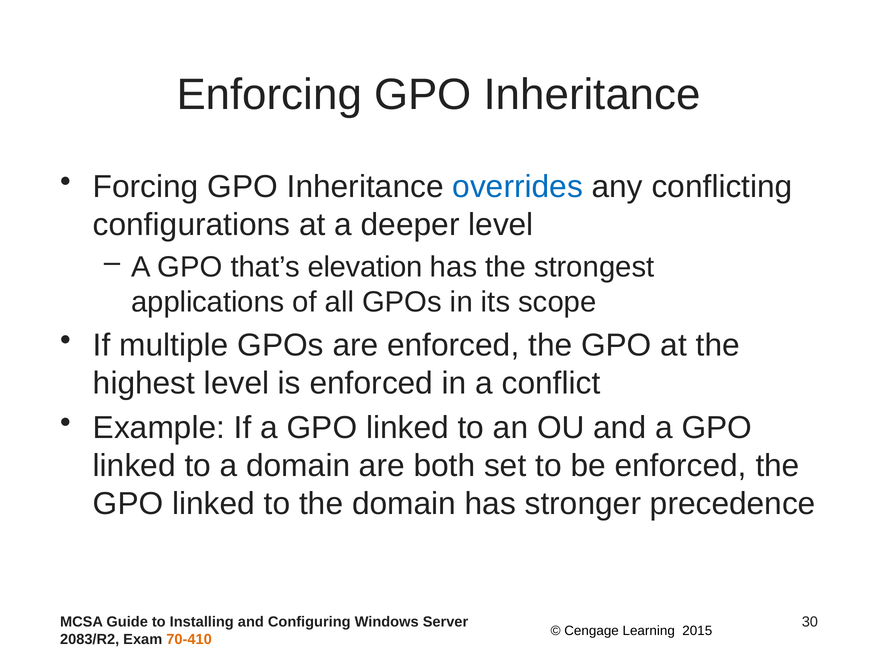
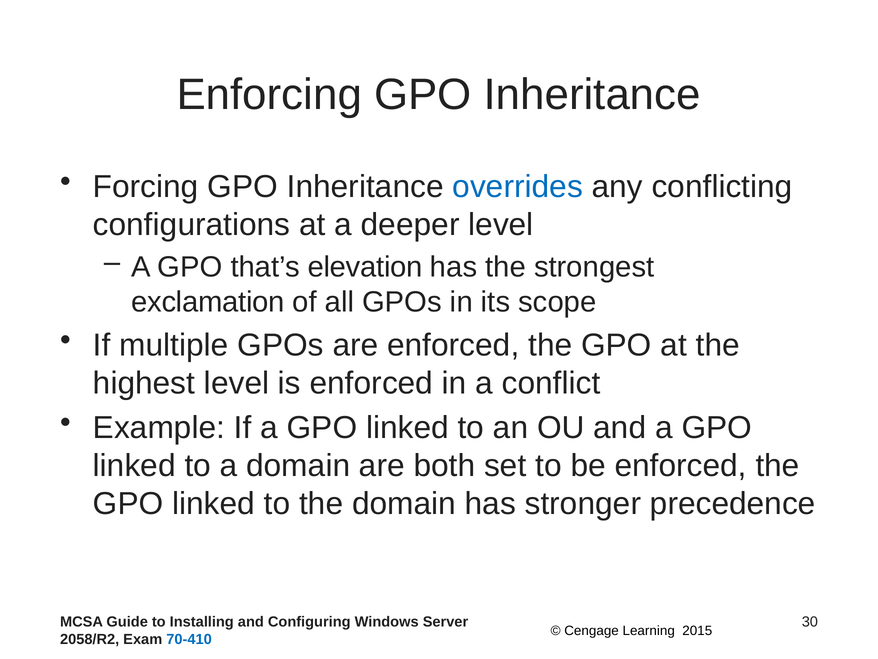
applications: applications -> exclamation (208, 302)
2083/R2: 2083/R2 -> 2058/R2 (90, 639)
70-410 colour: orange -> blue (189, 639)
